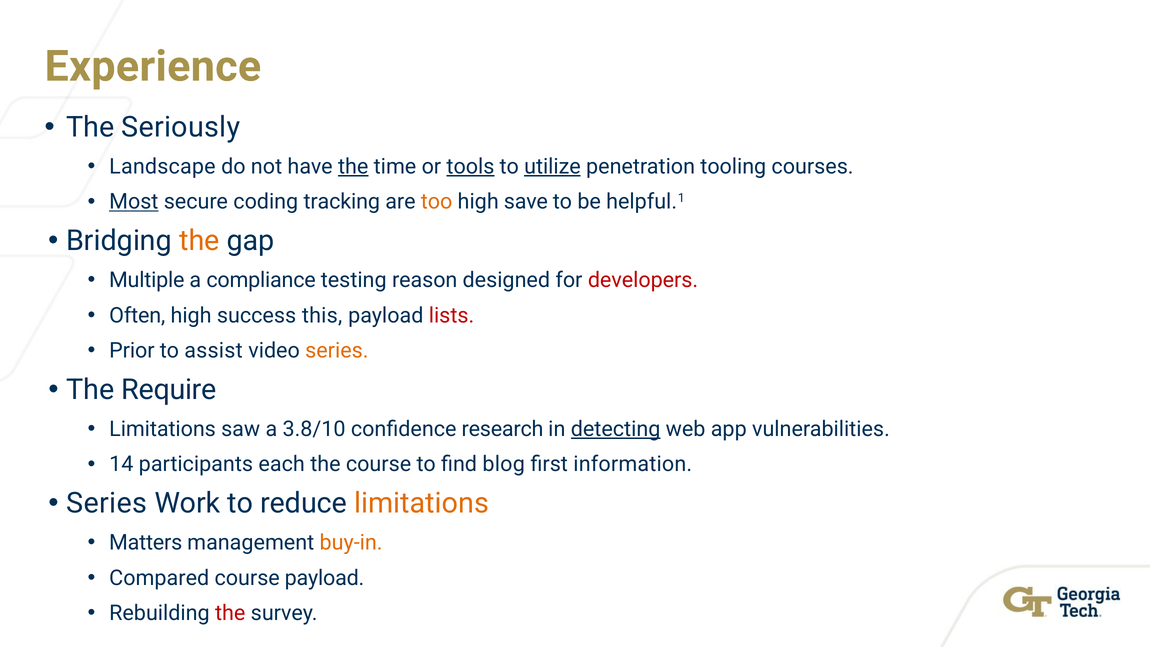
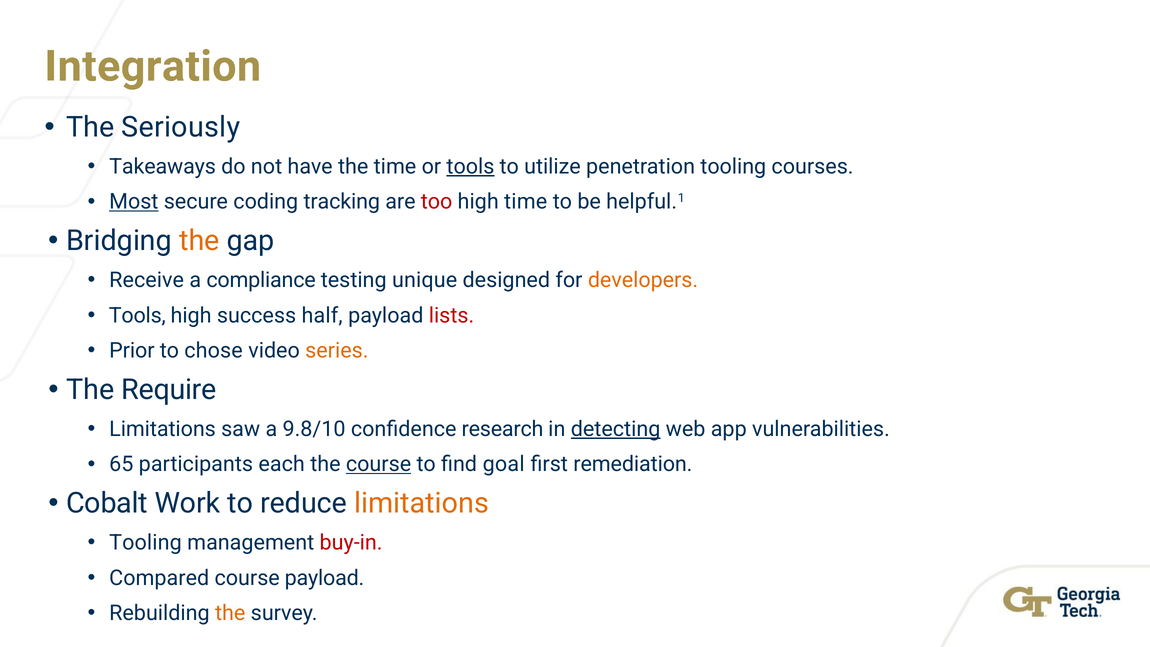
Experience: Experience -> Integration (153, 66)
Landscape: Landscape -> Takeaways (163, 166)
the underline: present -> none (353, 166)
utilize underline: present -> none (552, 166)
too colour: orange -> red (437, 202)
high save: save -> time (526, 202)
Multiple: Multiple -> Receive (147, 280)
reason: reason -> unique (425, 280)
developers colour: red -> orange (643, 280)
Often: Often -> Tools (137, 315)
this: this -> half (322, 315)
assist: assist -> chose (214, 351)
3.8/10: 3.8/10 -> 9.8/10 (314, 429)
14: 14 -> 65 (121, 464)
course underline: none -> present (379, 464)
blog: blog -> goal (504, 464)
information: information -> remediation (633, 464)
Series: Series -> Cobalt (107, 503)
Matters: Matters -> Tooling (146, 543)
buy-in colour: orange -> red (351, 543)
the colour: red -> orange (230, 613)
